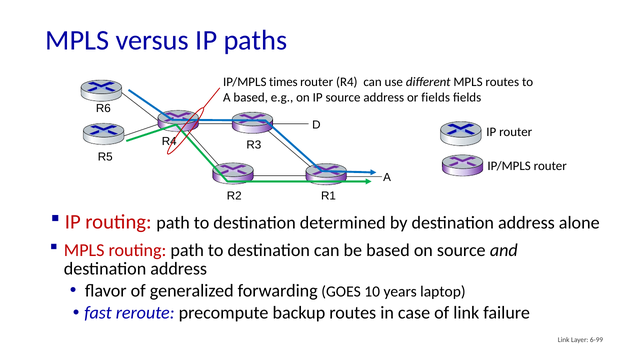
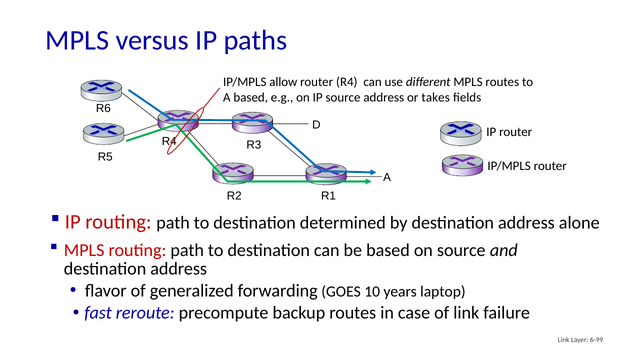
times: times -> allow (283, 82)
or fields: fields -> takes (436, 98)
